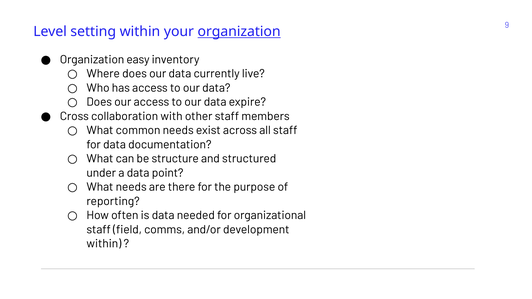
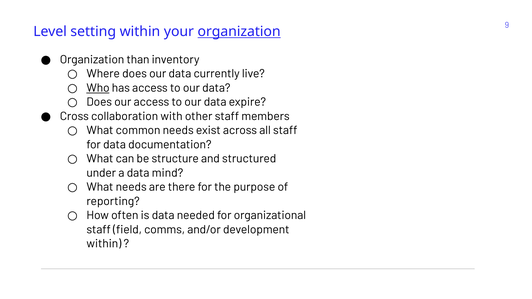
easy: easy -> than (138, 60)
Who underline: none -> present (98, 88)
point: point -> mind (168, 173)
